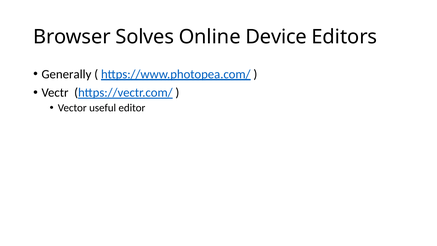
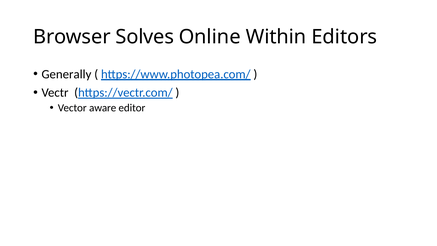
Device: Device -> Within (276, 37)
useful: useful -> aware (103, 108)
